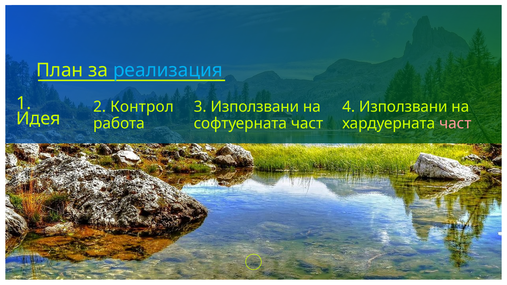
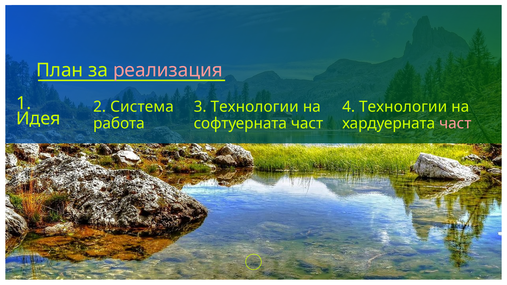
реализация colour: light blue -> pink (168, 70)
Контрол: Контрол -> Система (142, 107)
3 Използвани: Използвани -> Технологии (255, 107)
4 Използвани: Използвани -> Технологии (403, 107)
